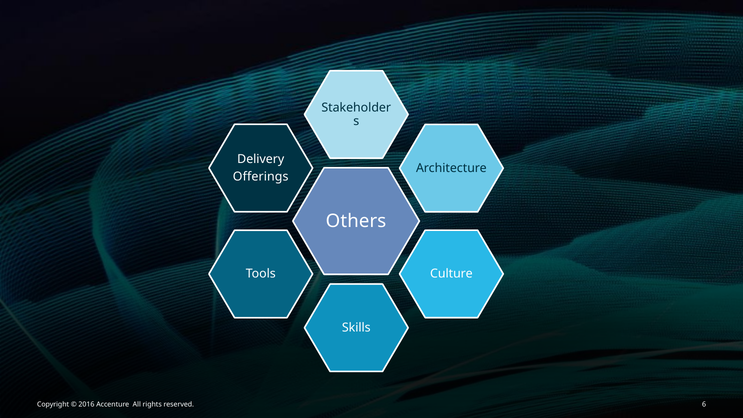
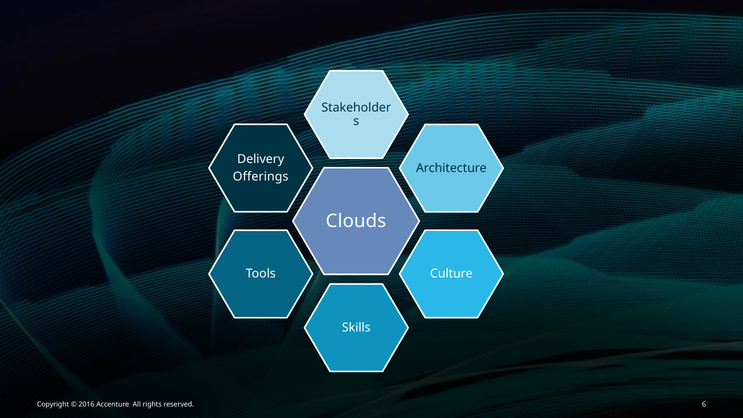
Others: Others -> Clouds (356, 221)
